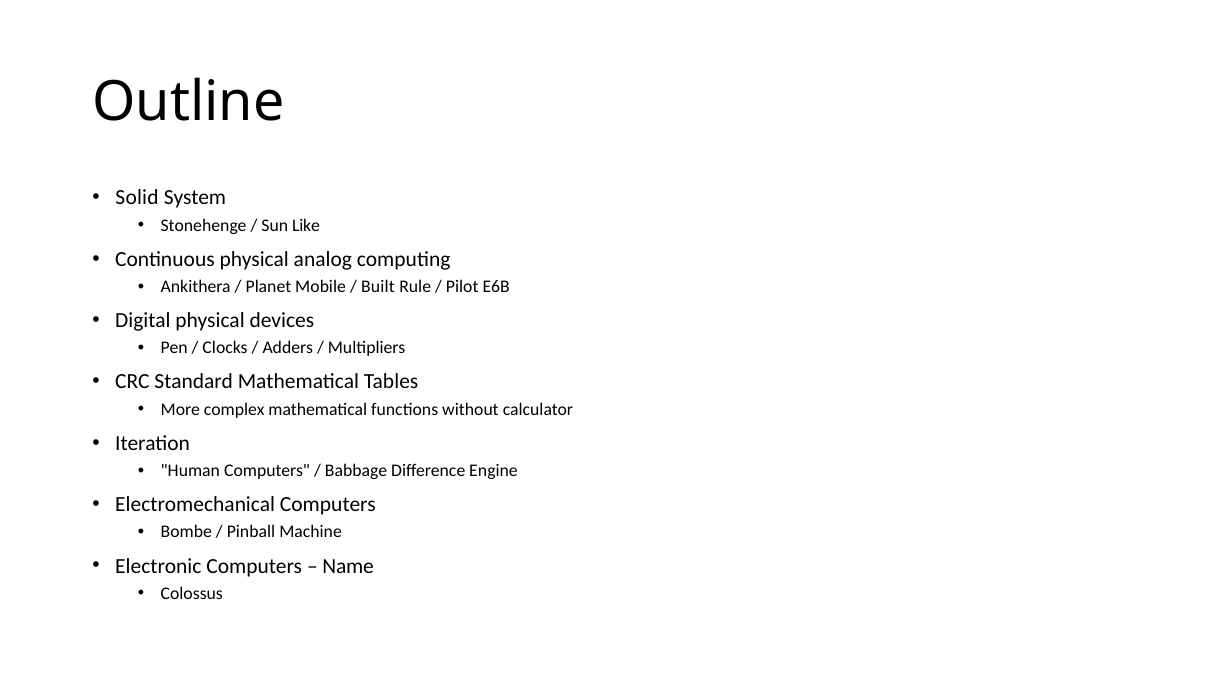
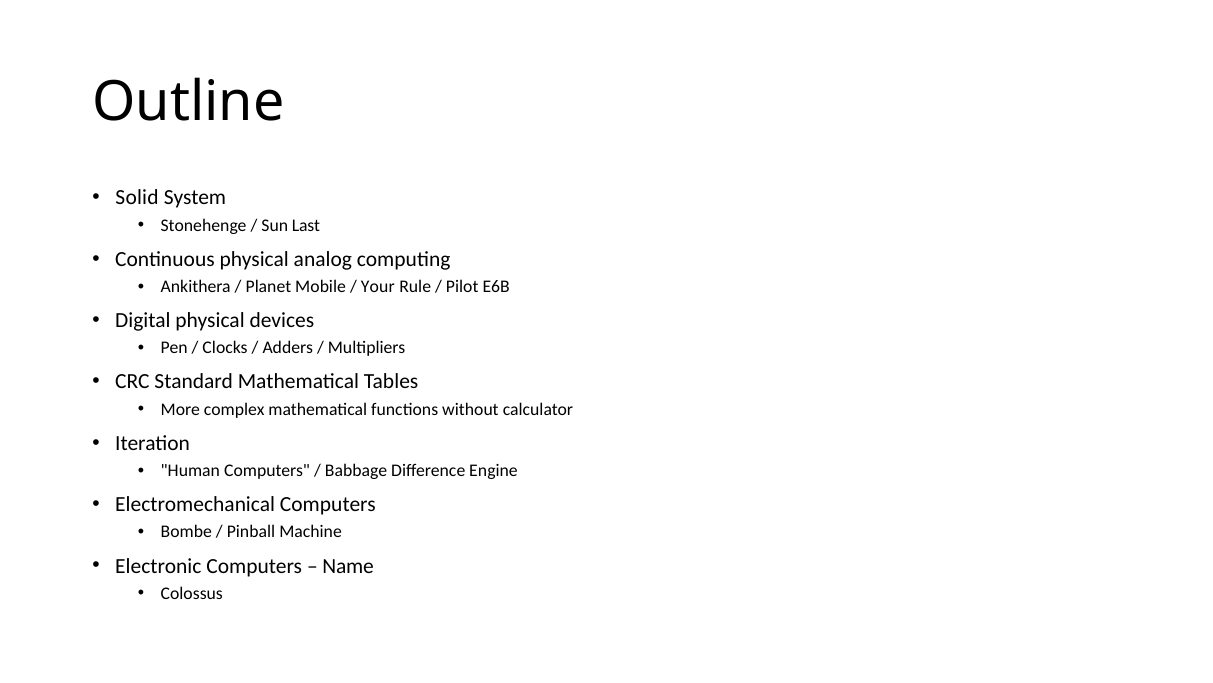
Like: Like -> Last (306, 225)
Built: Built -> Your (378, 286)
